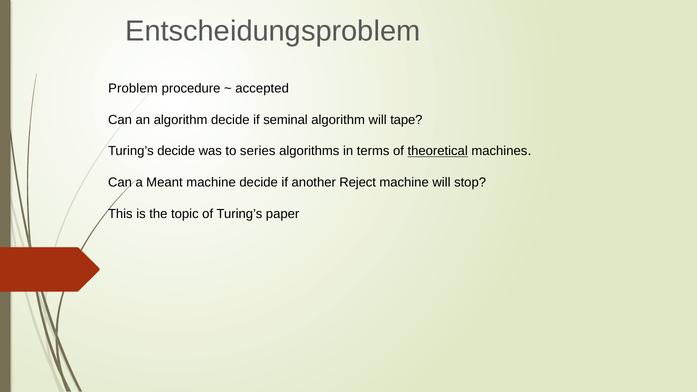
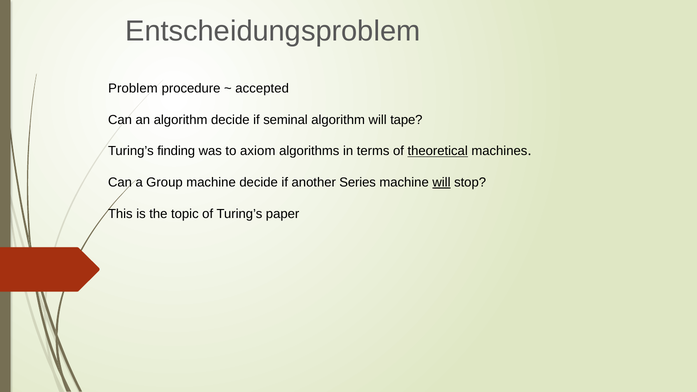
Turing’s decide: decide -> finding (176, 151)
series: series -> axiom (258, 151)
Meant: Meant -> Group (164, 182)
Reject: Reject -> Series (358, 182)
will underline: none -> present (441, 182)
